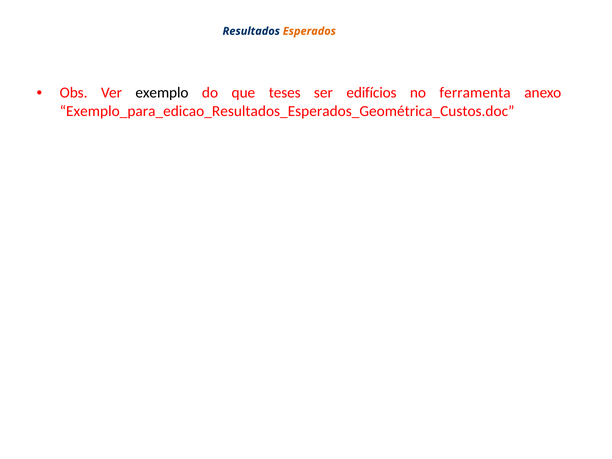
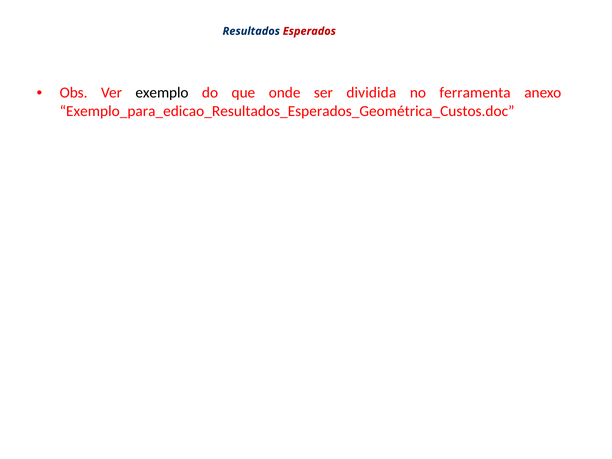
Esperados colour: orange -> red (309, 31)
teses: teses -> onde (285, 93)
edifícios: edifícios -> dividida (371, 93)
